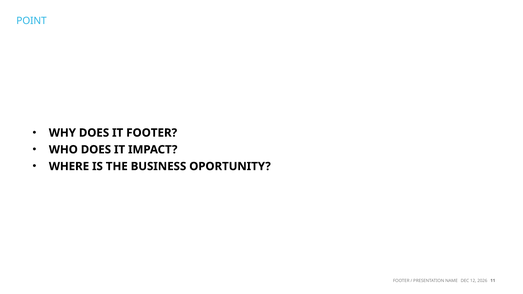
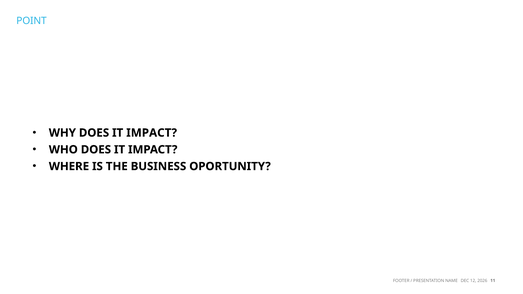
WHY DOES IT FOOTER: FOOTER -> IMPACT (152, 133)
